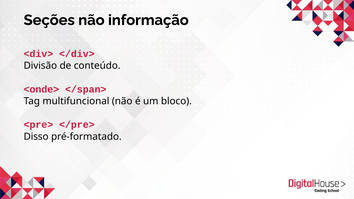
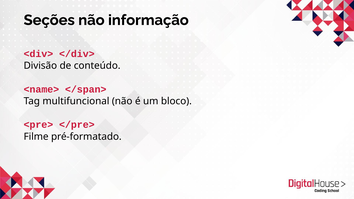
<onde>: <onde> -> <name> (41, 89)
Disso: Disso -> Filme (36, 137)
